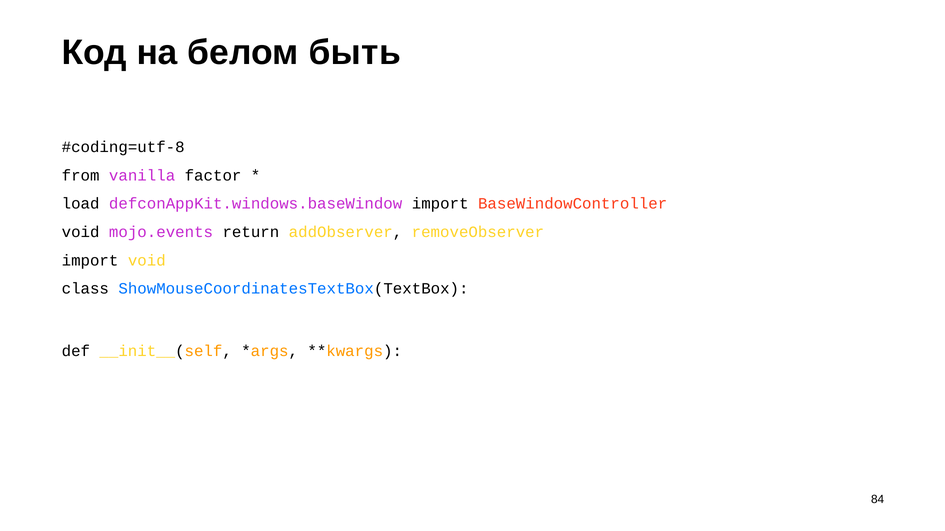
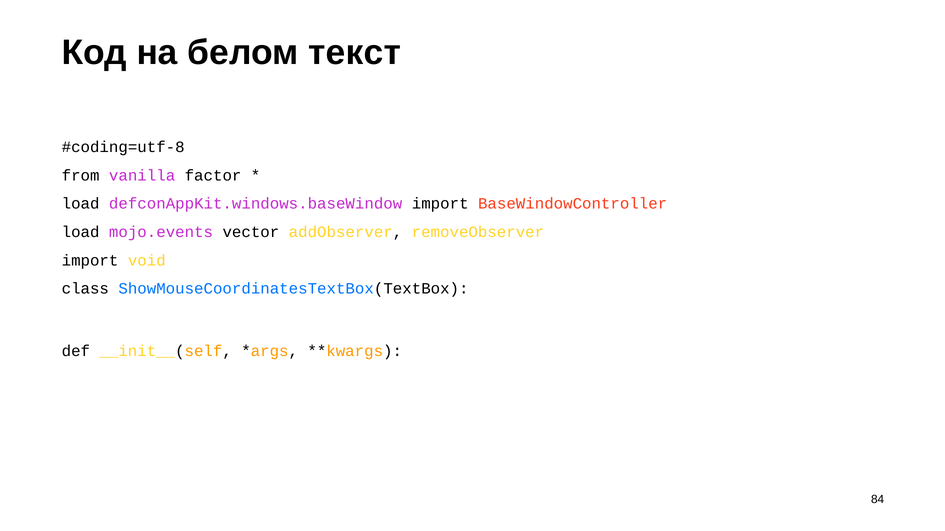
быть: быть -> текст (355, 53)
void: void -> load (81, 232)
return: return -> vector (251, 232)
